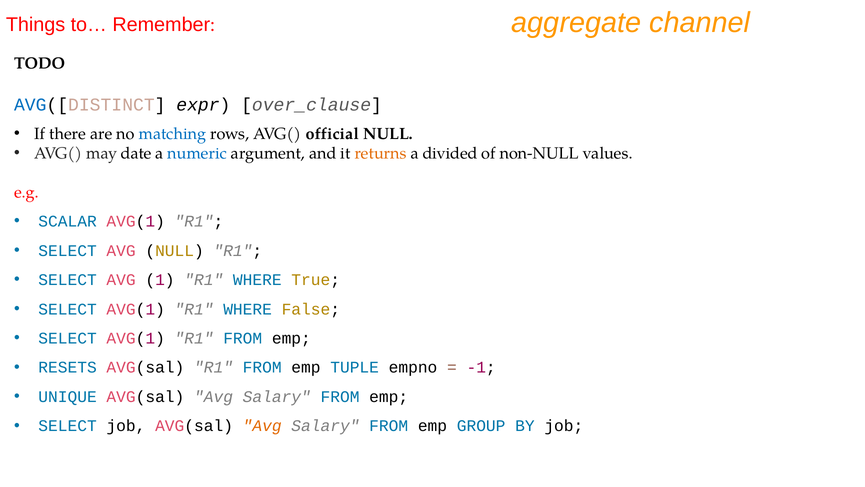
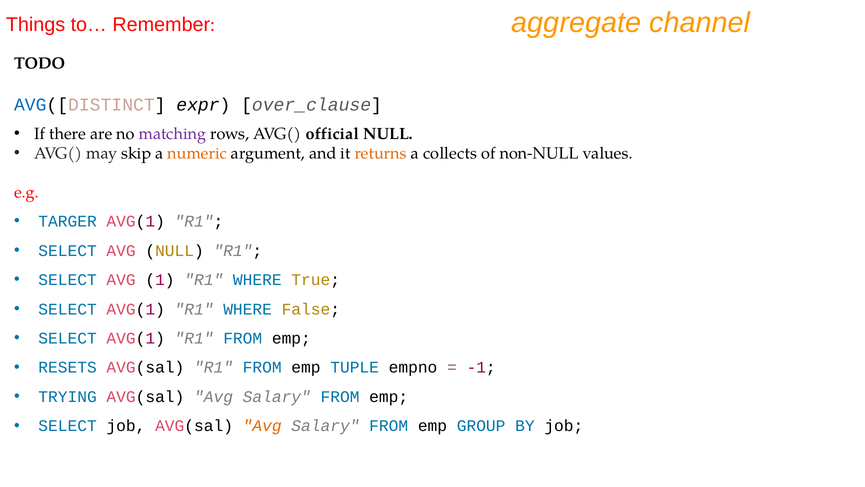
matching colour: blue -> purple (172, 134)
date: date -> skip (136, 153)
numeric colour: blue -> orange (197, 153)
divided: divided -> collects (450, 153)
SCALAR: SCALAR -> TARGER (68, 221)
UNIQUE: UNIQUE -> TRYING (68, 396)
